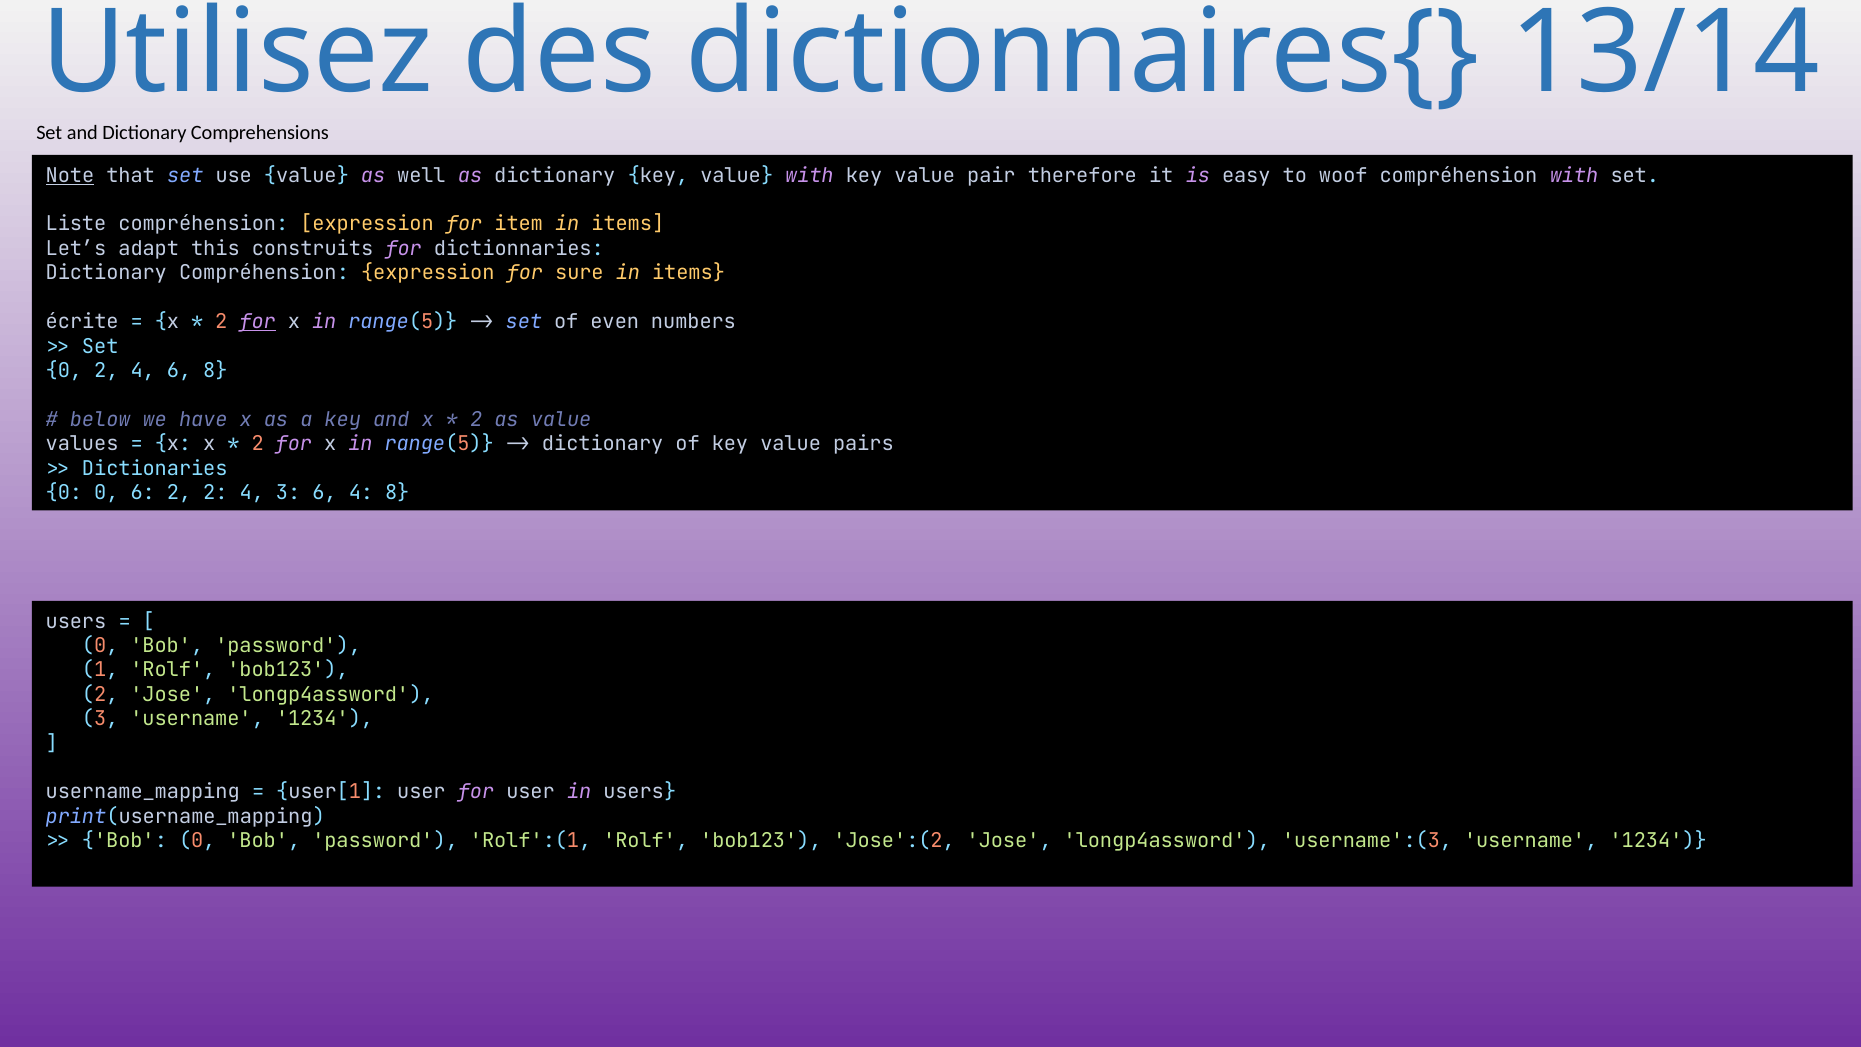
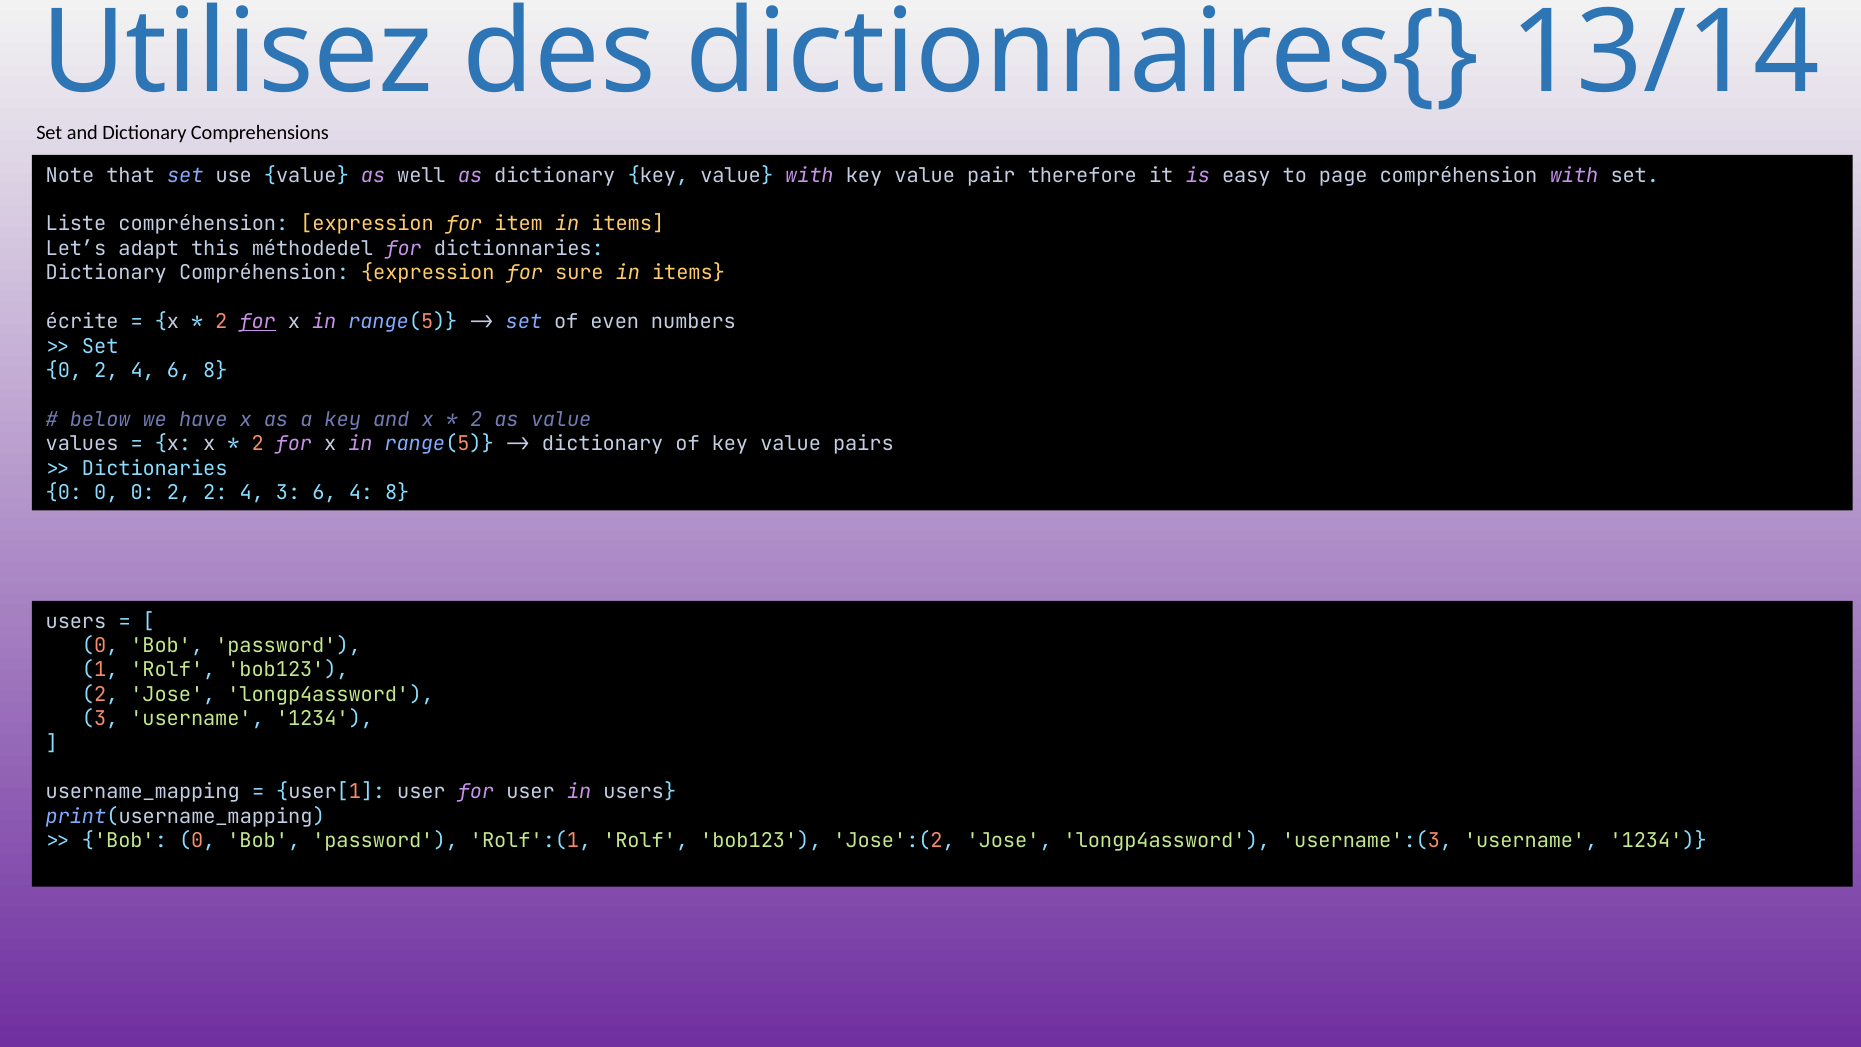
Note underline: present -> none (70, 175)
woof: woof -> page (1343, 175)
construits: construits -> méthodedel (312, 249)
0 0 6: 6 -> 0 (143, 493)
